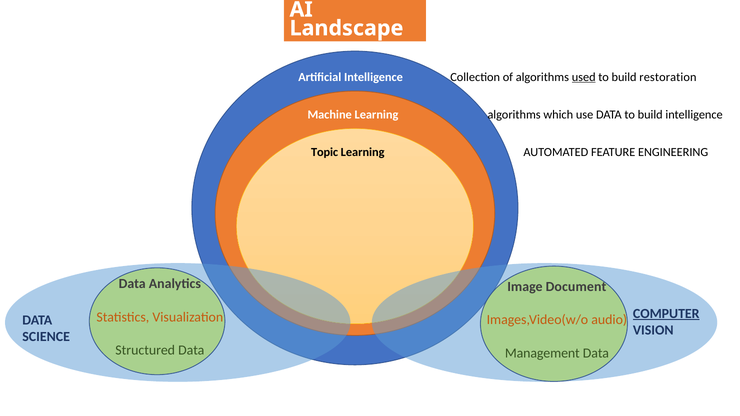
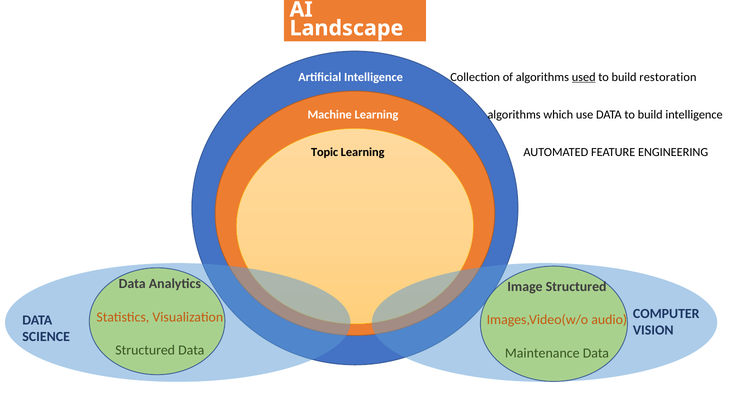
Image Document: Document -> Structured (576, 287)
COMPUTER underline: present -> none (666, 314)
Management: Management -> Maintenance (542, 353)
